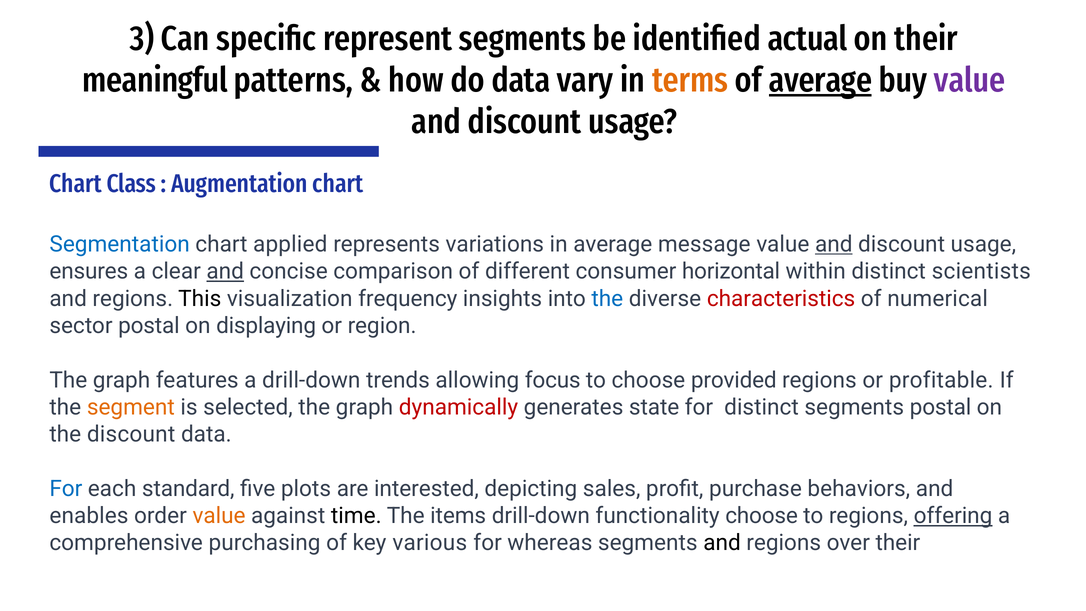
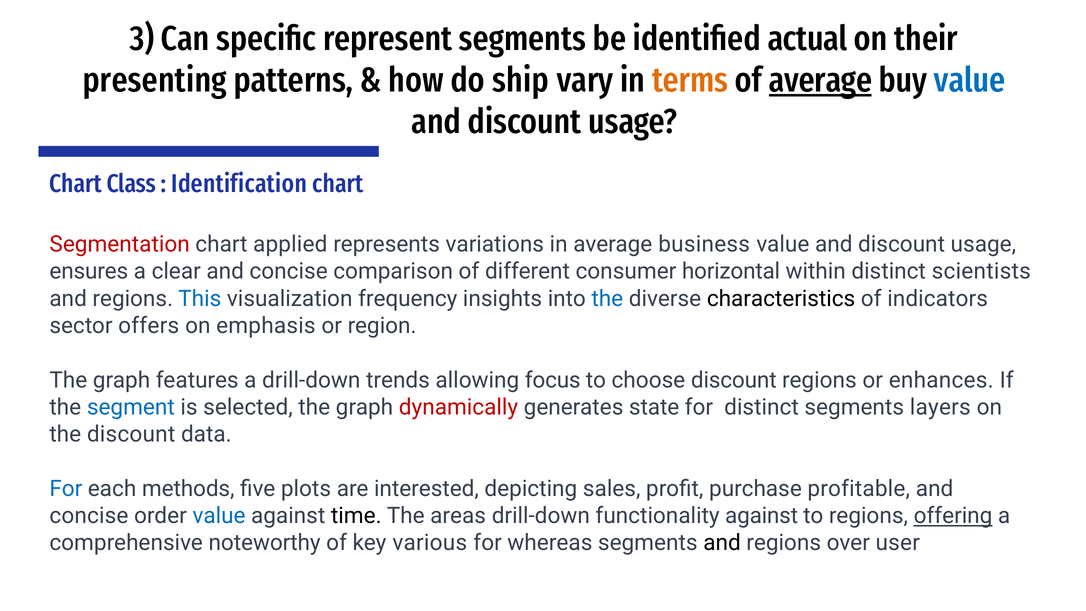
meaningful: meaningful -> presenting (155, 80)
do data: data -> ship (521, 80)
value colour: purple -> blue (970, 80)
Augmentation: Augmentation -> Identification (239, 184)
Segmentation colour: blue -> red (120, 244)
message: message -> business (704, 244)
and underline: present -> none (834, 244)
and underline: present -> none (225, 271)
This colour: black -> blue (200, 299)
characteristics colour: red -> black (781, 299)
numerical: numerical -> indicators (938, 299)
sector postal: postal -> offers (149, 326)
displaying: displaying -> emphasis (266, 326)
choose provided: provided -> discount (734, 380)
profitable: profitable -> enhances (941, 380)
segment colour: orange -> blue (131, 407)
segments postal: postal -> layers (940, 407)
standard: standard -> methods (188, 489)
behaviors: behaviors -> profitable (859, 489)
enables: enables -> concise (89, 516)
value colour: orange -> blue (219, 516)
items: items -> areas (458, 516)
functionality choose: choose -> against (762, 516)
purchasing: purchasing -> noteworthy (265, 543)
over their: their -> user (898, 543)
